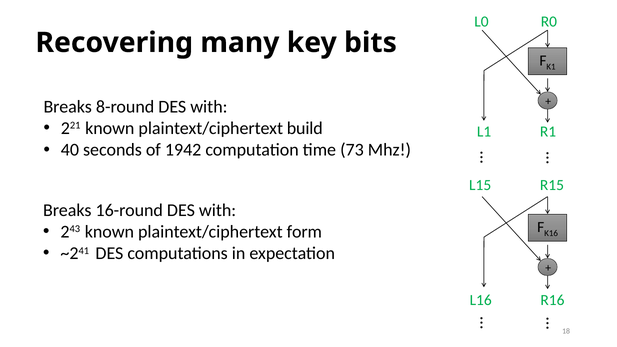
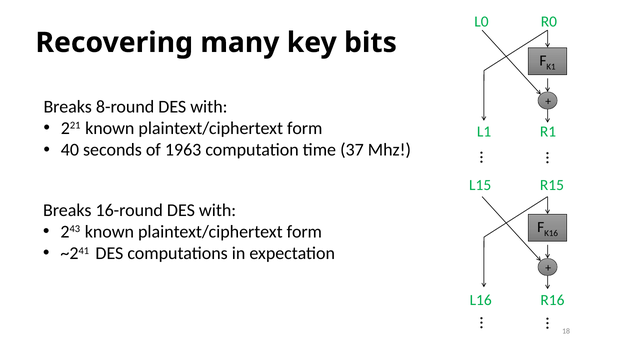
221 known plaintext/ciphertext build: build -> form (305, 128)
1942: 1942 -> 1963 (183, 150)
73: 73 -> 37 (352, 150)
